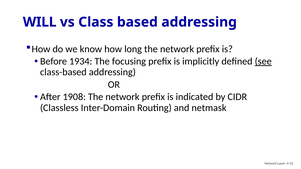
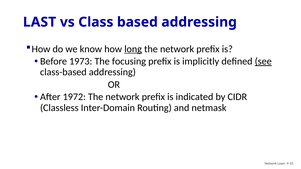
WILL: WILL -> LAST (40, 22)
long underline: none -> present (133, 49)
1934: 1934 -> 1973 (81, 61)
1908: 1908 -> 1972 (74, 97)
